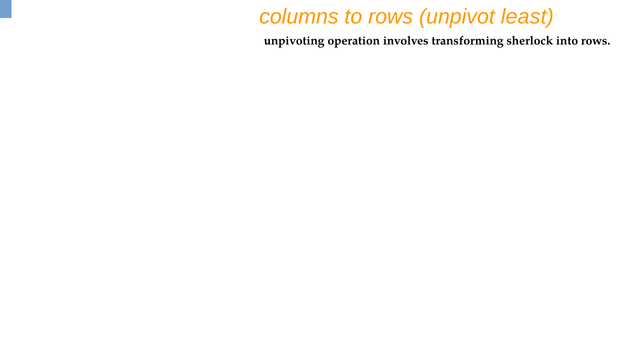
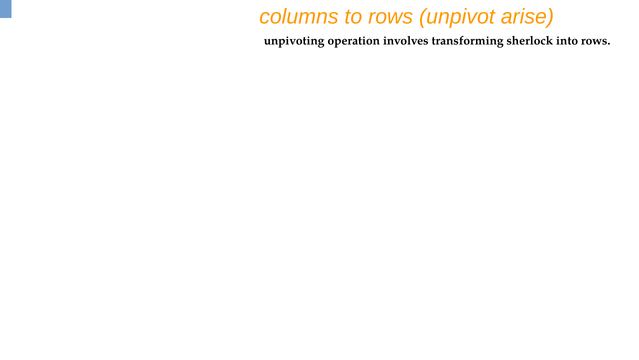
least: least -> arise (527, 17)
